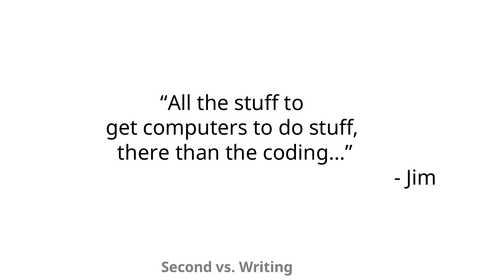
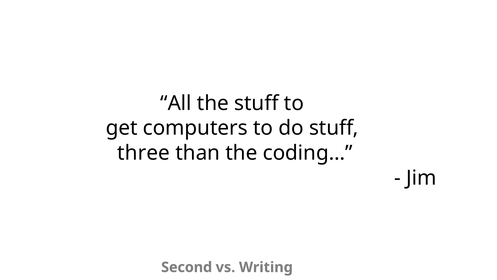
there: there -> three (144, 153)
